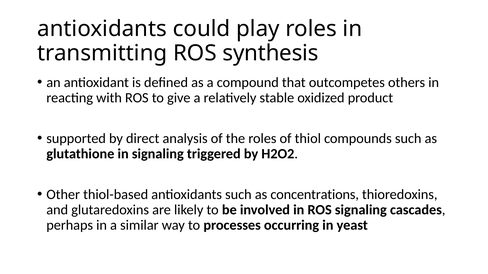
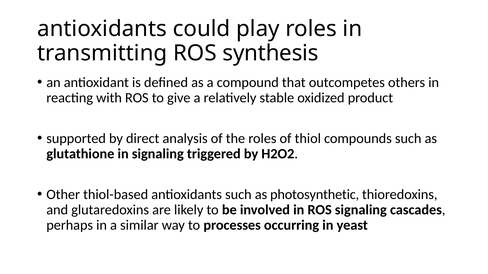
concentrations: concentrations -> photosynthetic (315, 195)
